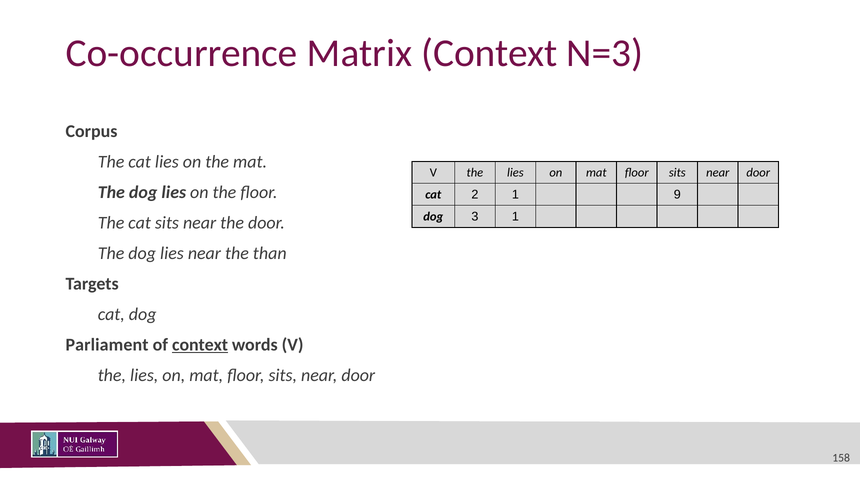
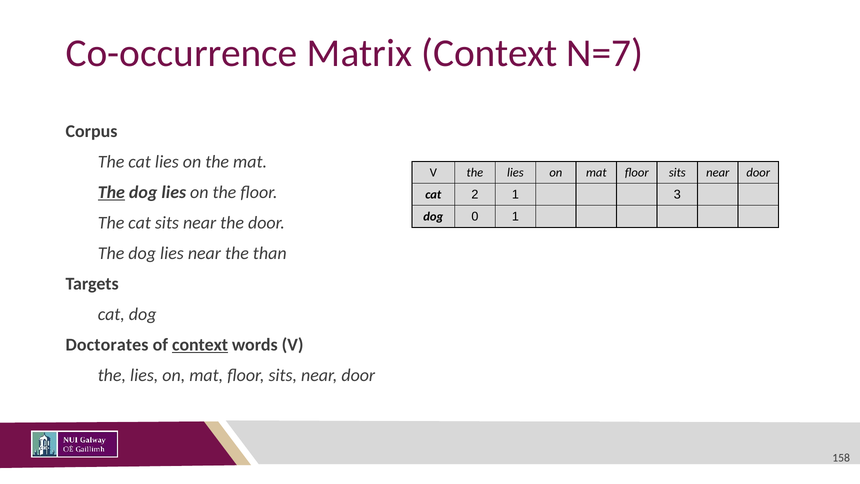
N=3: N=3 -> N=7 (605, 53)
The underline: none -> present (111, 192)
9: 9 -> 3 (677, 194)
3: 3 -> 0 (475, 217)
Parliament: Parliament -> Doctorates (107, 345)
